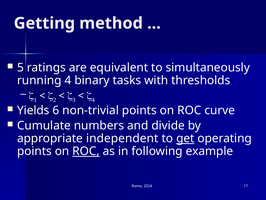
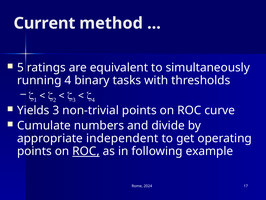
Getting: Getting -> Current (44, 23)
Yields 6: 6 -> 3 (56, 110)
get underline: present -> none (185, 138)
